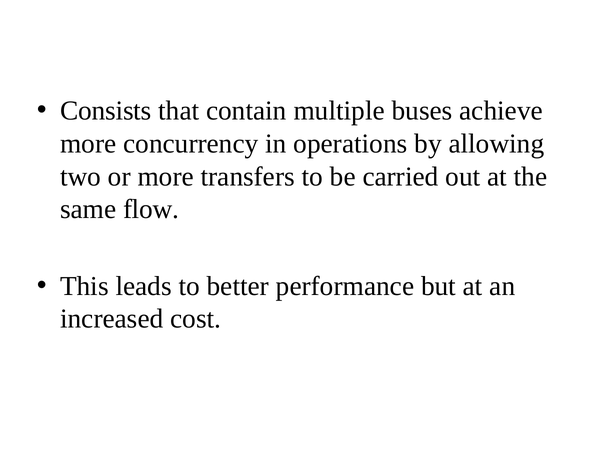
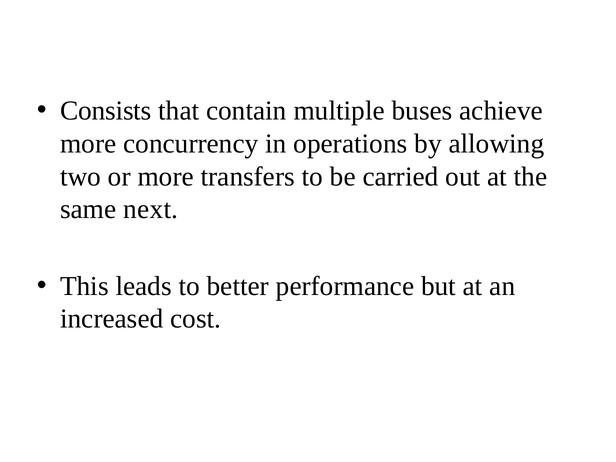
flow: flow -> next (151, 209)
